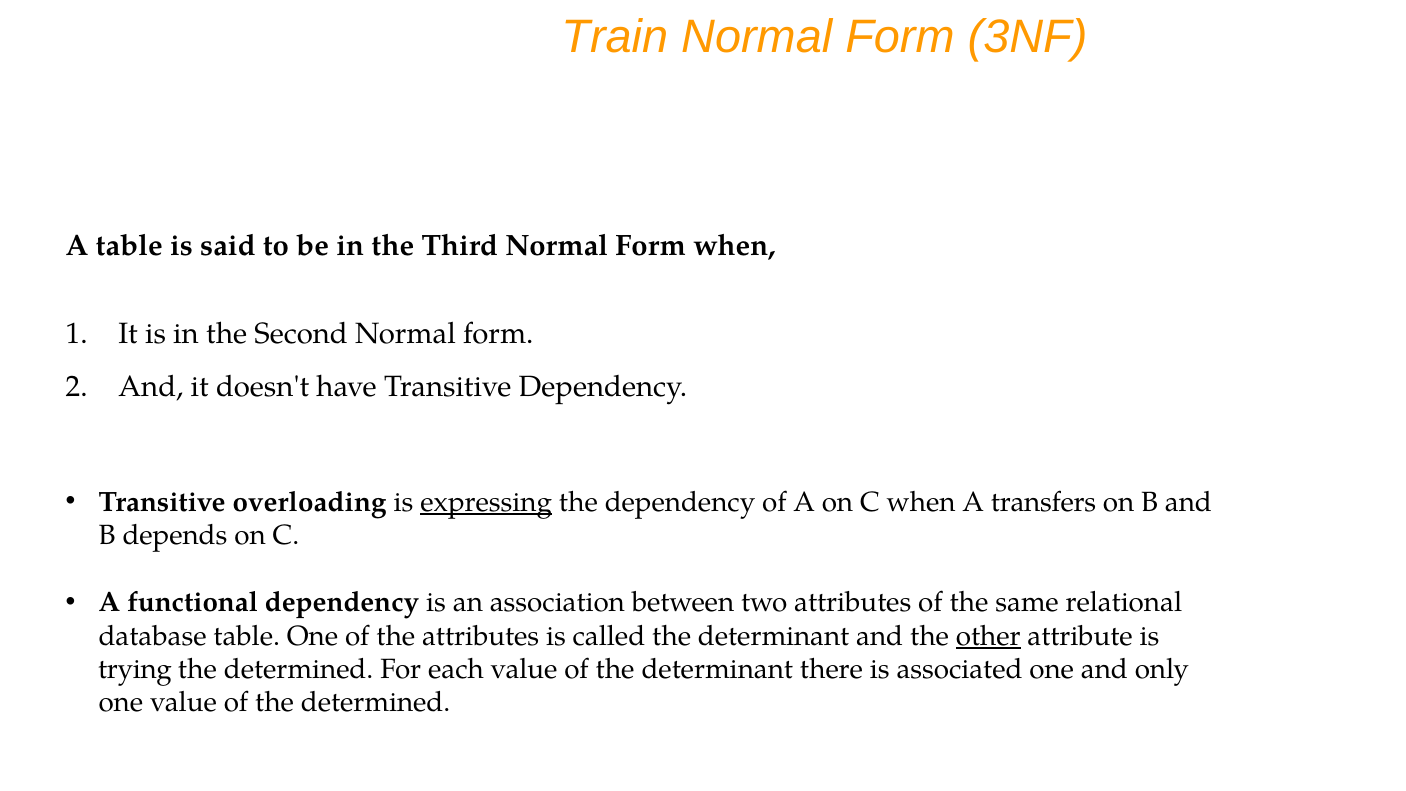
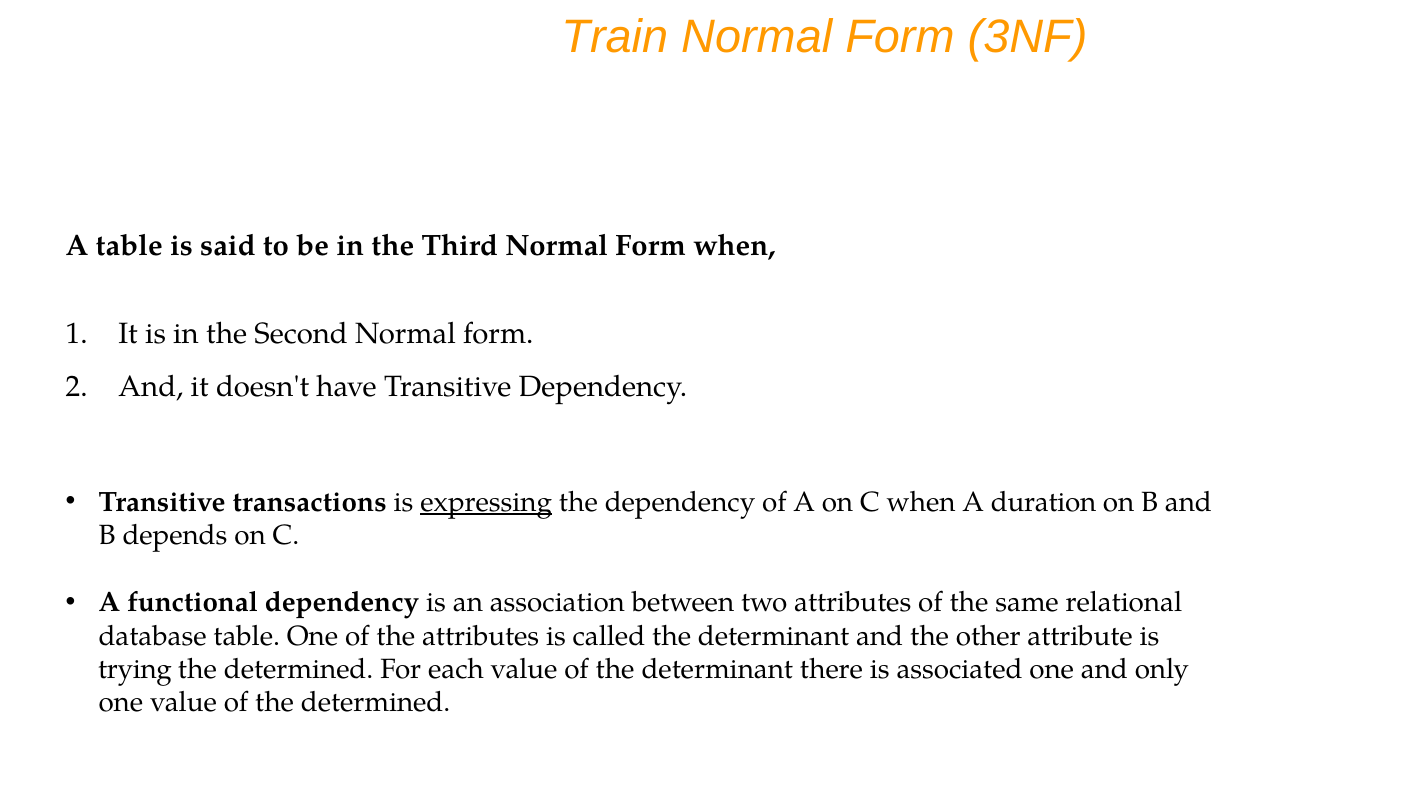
overloading: overloading -> transactions (310, 502)
transfers: transfers -> duration (1044, 502)
other underline: present -> none (988, 636)
